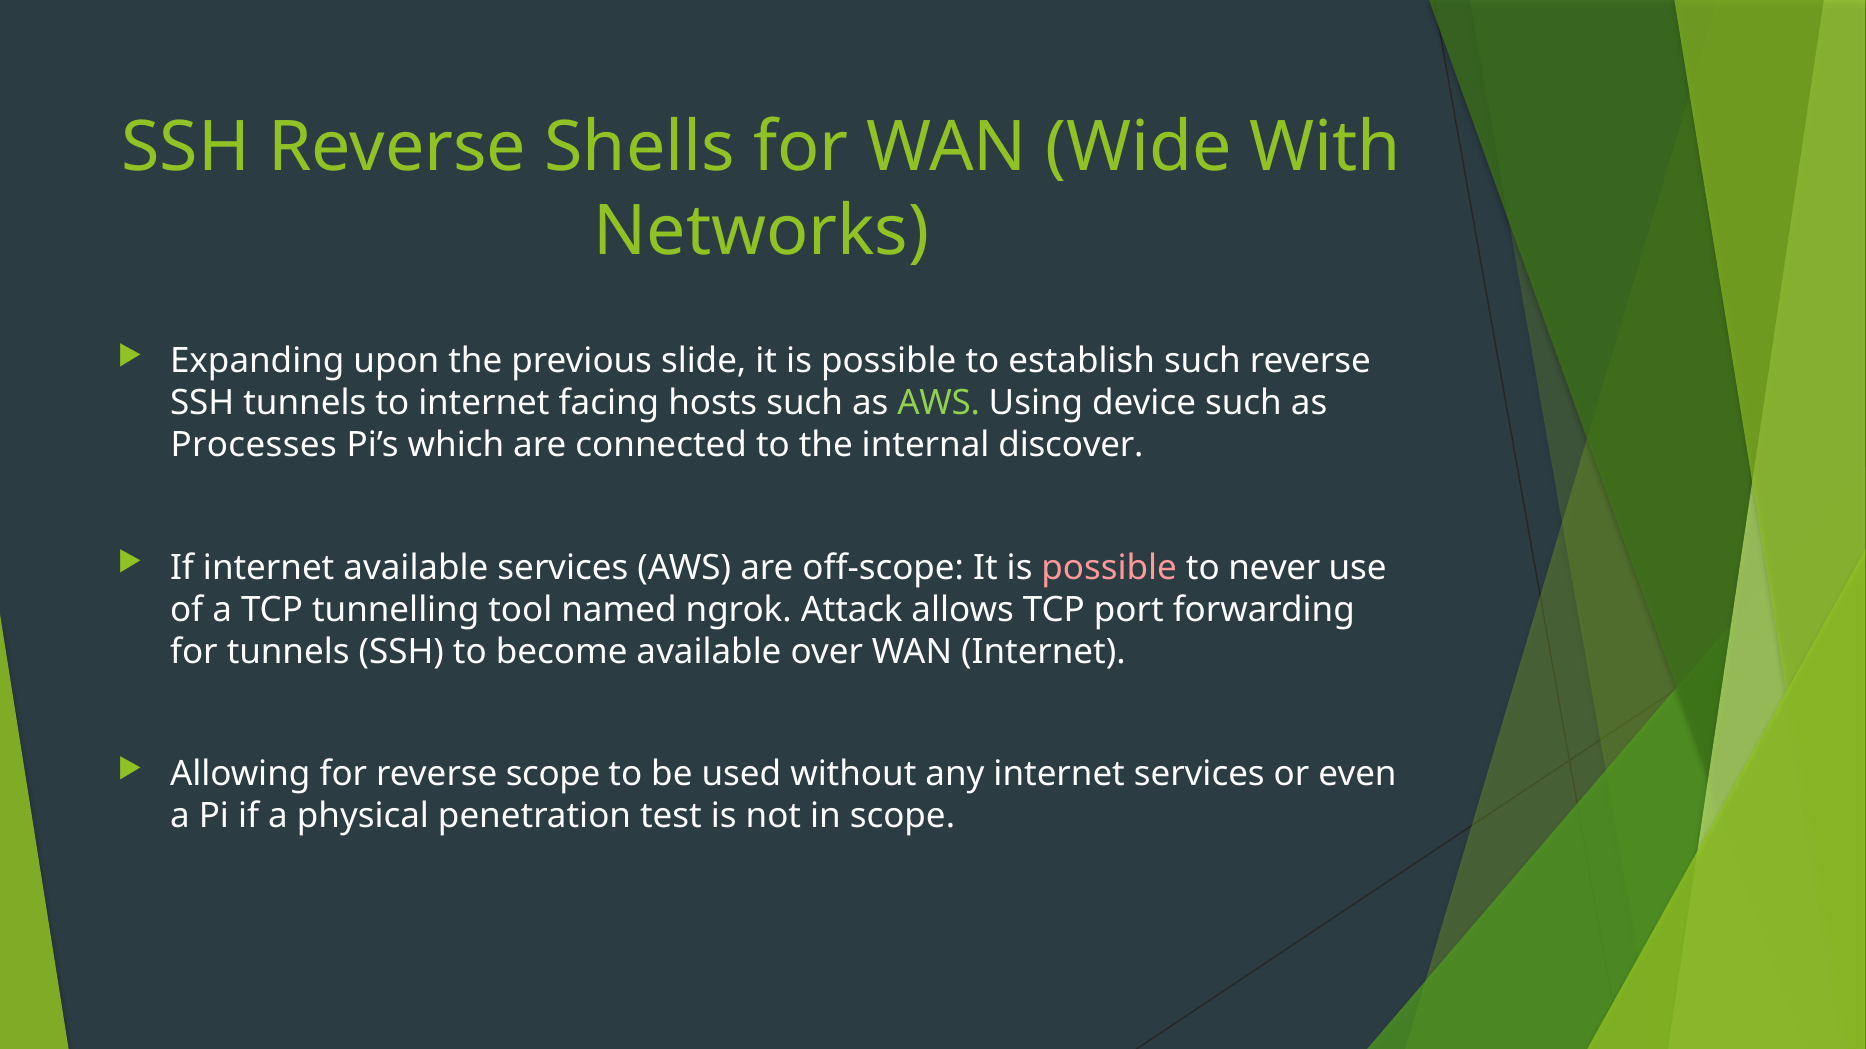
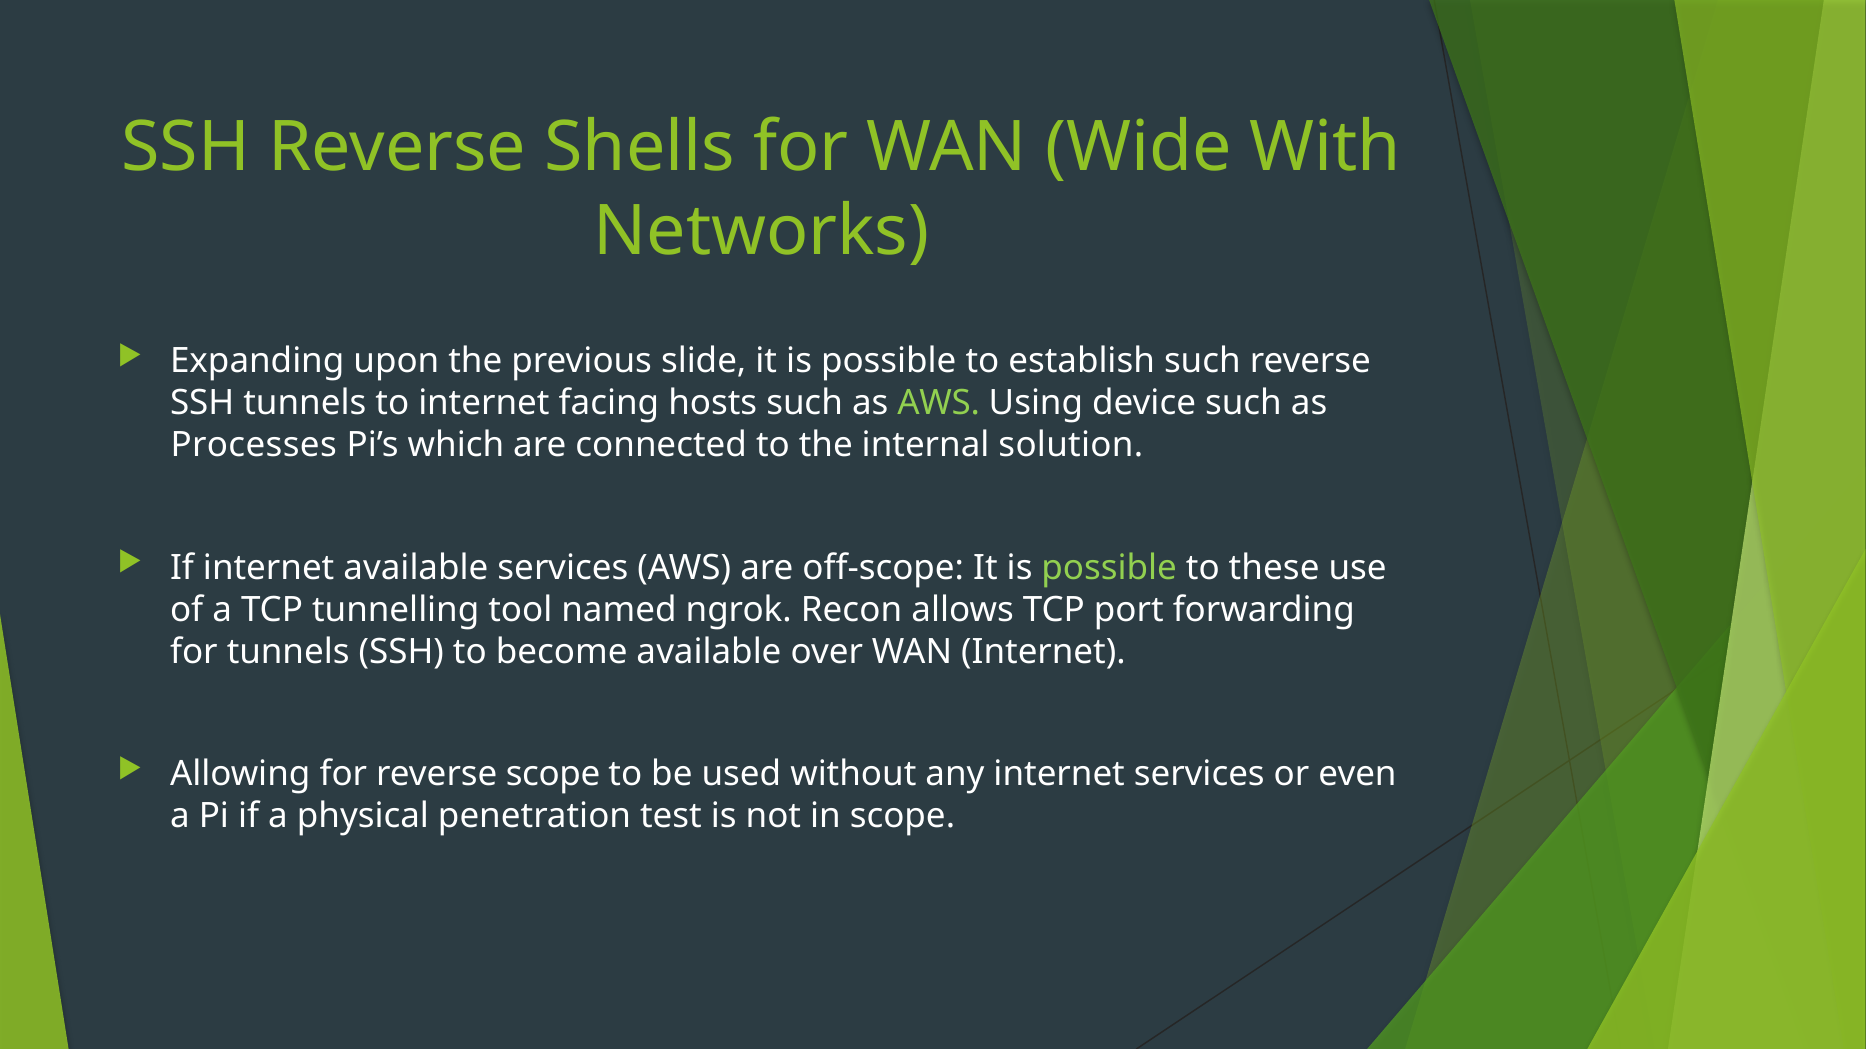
discover: discover -> solution (1071, 445)
possible colour: pink -> light green (1109, 568)
never: never -> these (1274, 568)
Attack: Attack -> Recon (852, 610)
